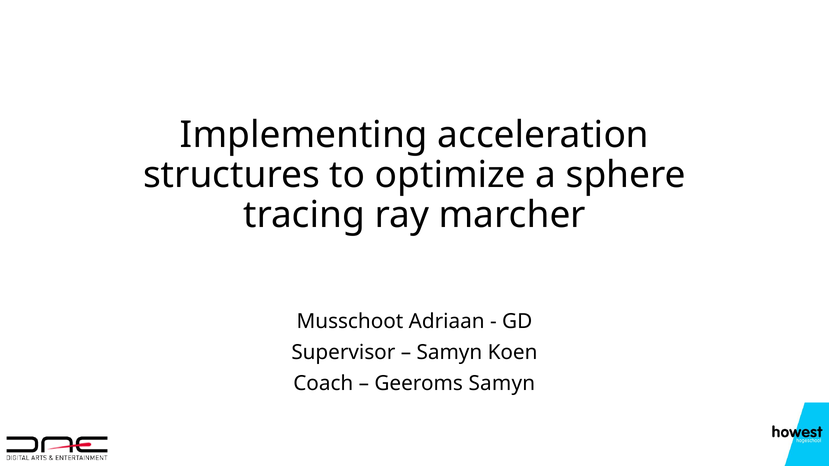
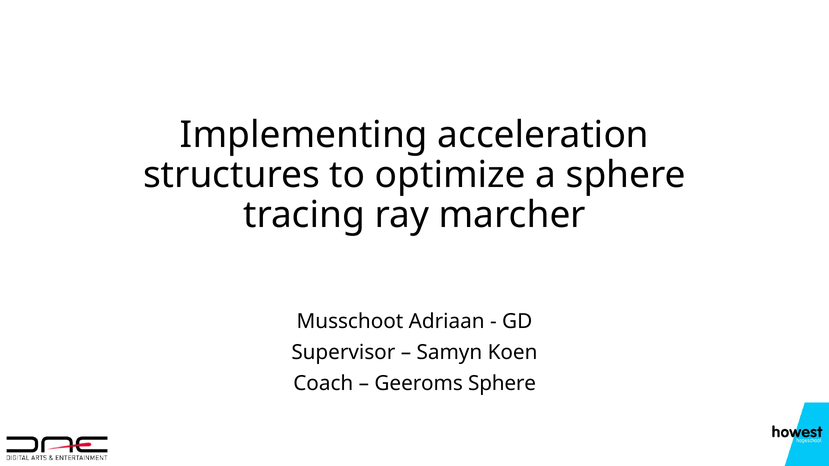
Geeroms Samyn: Samyn -> Sphere (502, 384)
